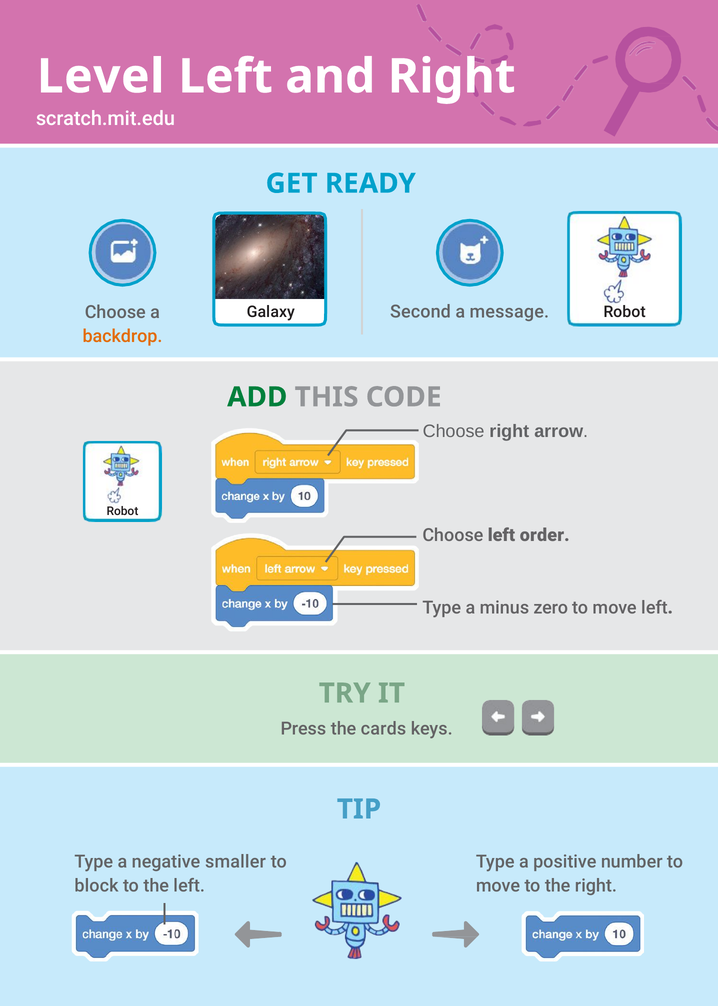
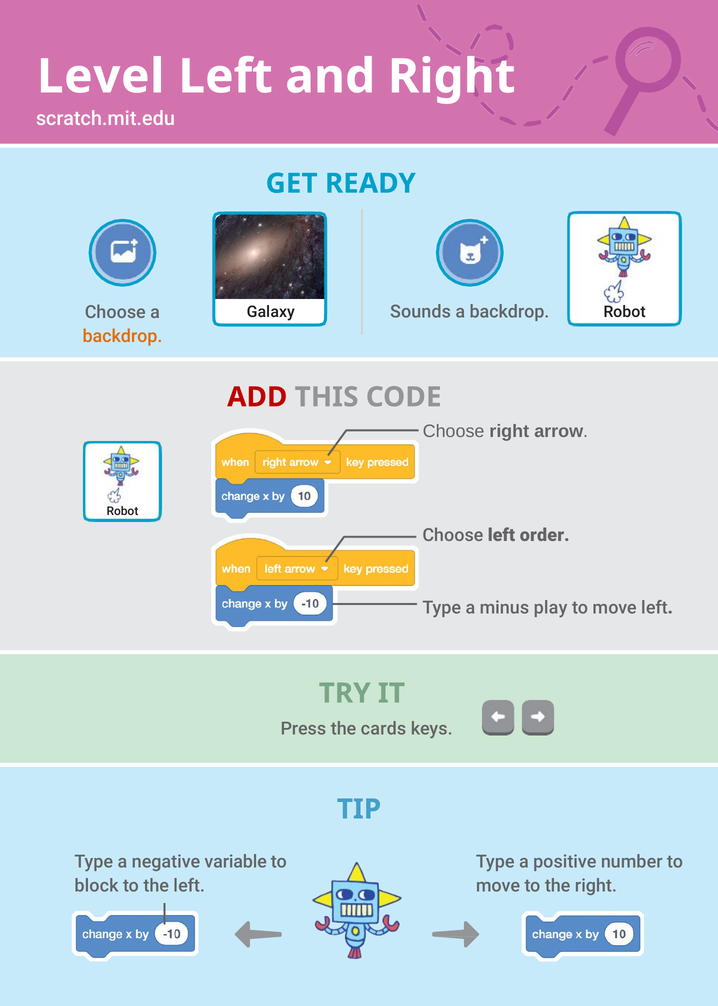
Second: Second -> Sounds (420, 311)
message: message -> backdrop (509, 311)
ADD colour: green -> red (257, 397)
zero: zero -> play (551, 607)
smaller: smaller -> variable (236, 861)
